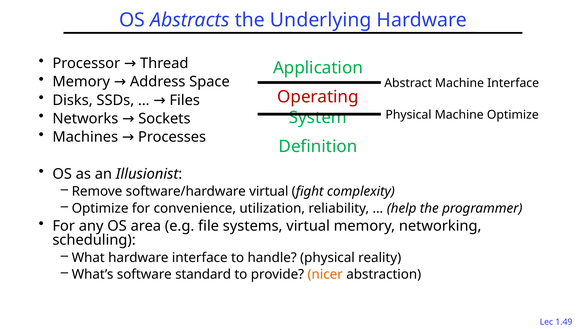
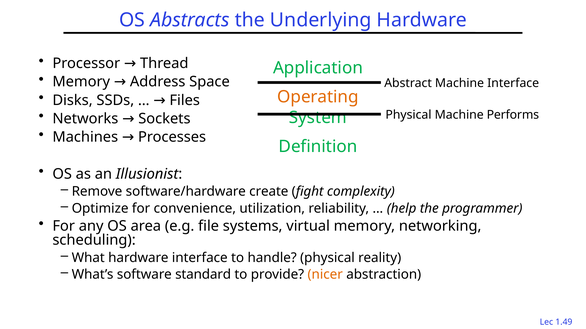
Operating colour: red -> orange (318, 97)
Machine Optimize: Optimize -> Performs (513, 115)
software/hardware virtual: virtual -> create (269, 192)
